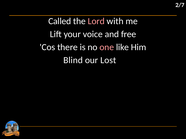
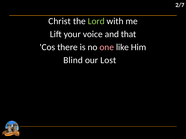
Called: Called -> Christ (60, 21)
Lord colour: pink -> light green (96, 21)
free: free -> that (129, 34)
